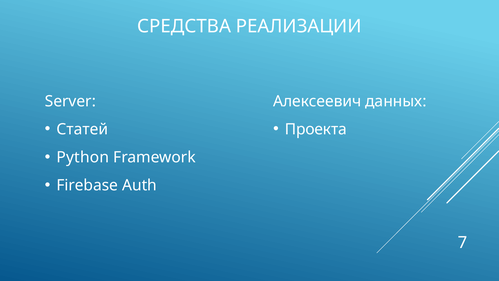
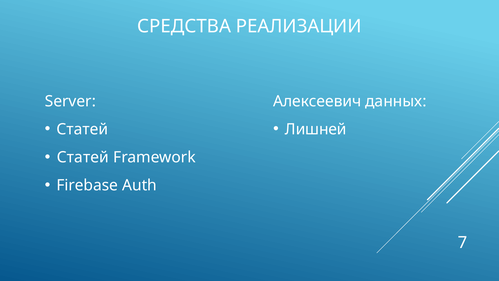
Проекта: Проекта -> Лишней (316, 129)
Python: Python -> Статей (83, 157)
